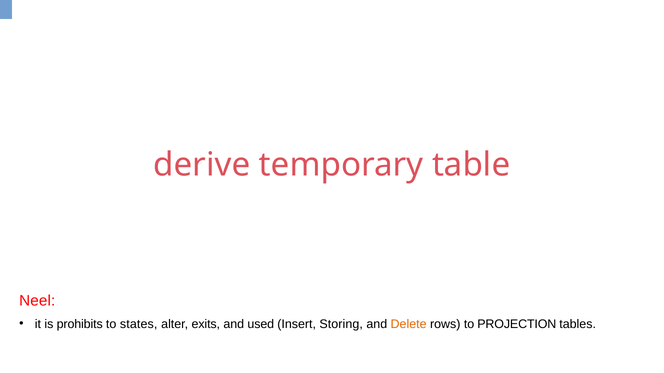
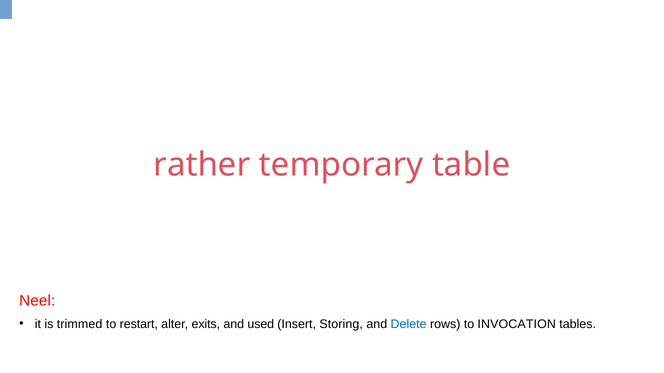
derive: derive -> rather (202, 165)
prohibits: prohibits -> trimmed (80, 324)
states: states -> restart (139, 324)
Delete colour: orange -> blue (409, 324)
PROJECTION: PROJECTION -> INVOCATION (517, 324)
